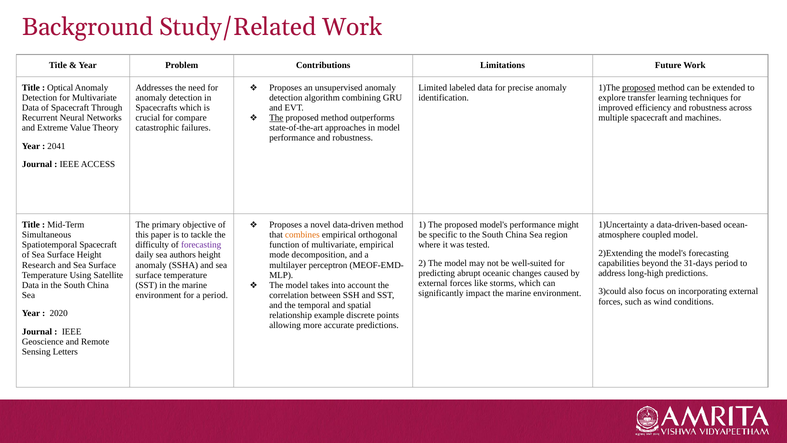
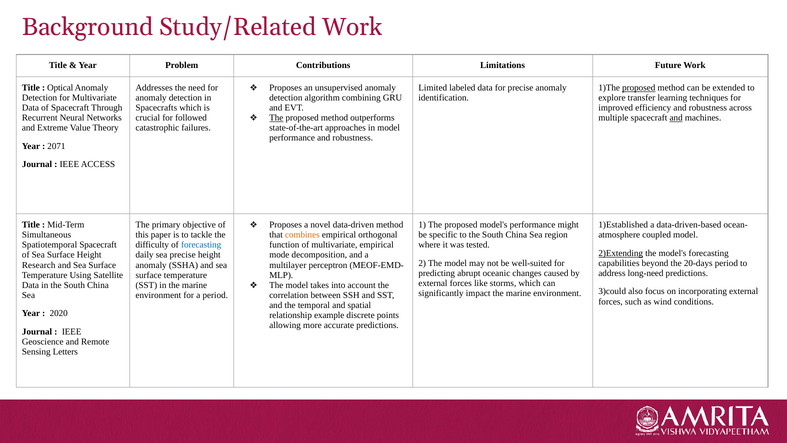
compare: compare -> followed (191, 118)
and underline: none -> present (676, 118)
2041: 2041 -> 2071 (56, 146)
1)Uncertainty: 1)Uncertainty -> 1)Established (623, 225)
forecasting colour: purple -> blue (201, 245)
2)Extending underline: none -> present (621, 253)
sea authors: authors -> precise (183, 255)
31-days: 31-days -> 20-days (698, 263)
long-high: long-high -> long-need (646, 273)
